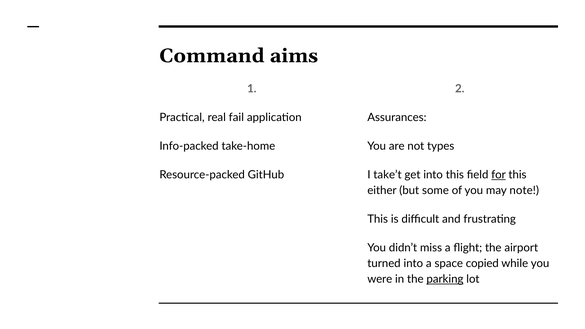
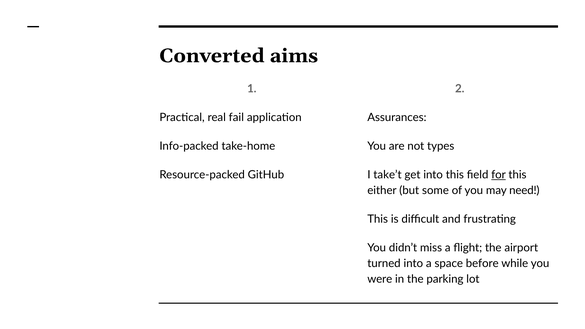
Command: Command -> Converted (212, 56)
note: note -> need (524, 190)
copied: copied -> before (482, 264)
parking underline: present -> none (445, 279)
